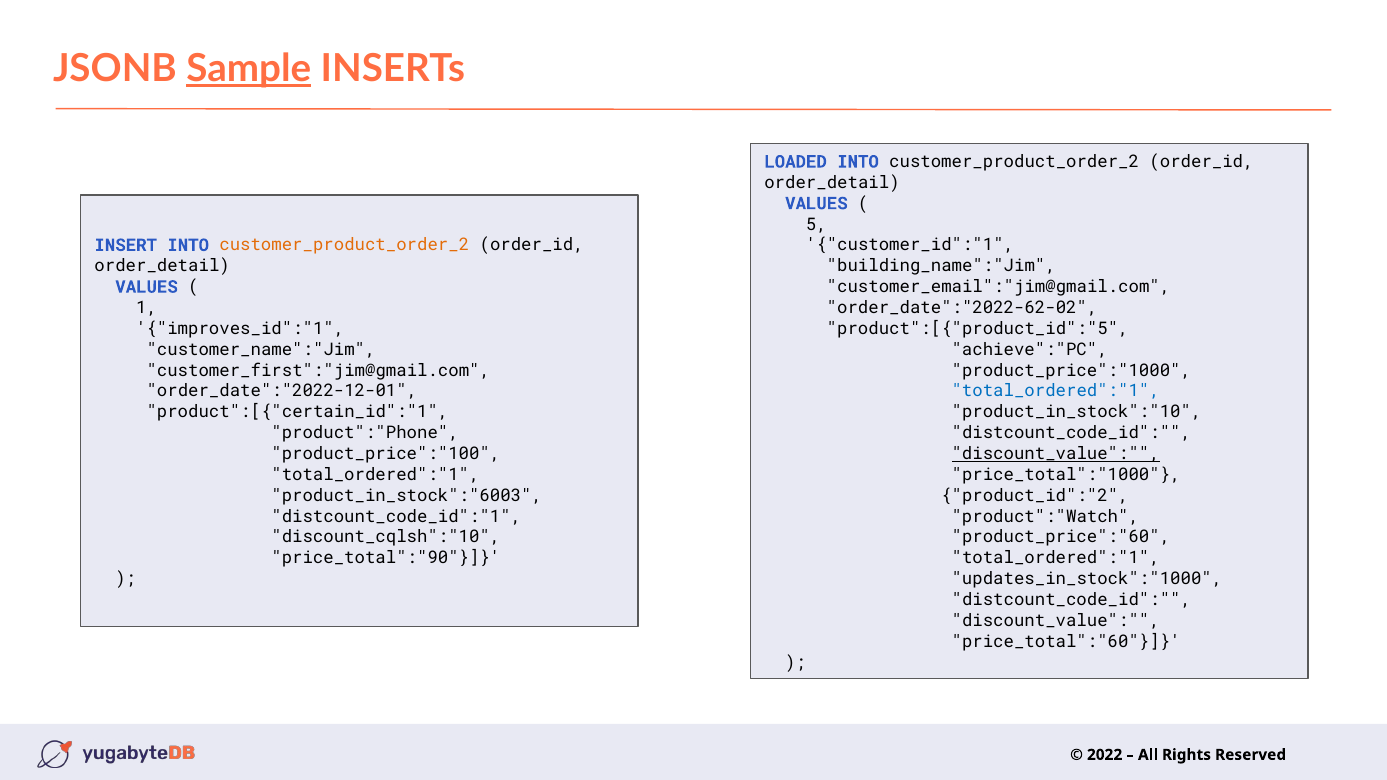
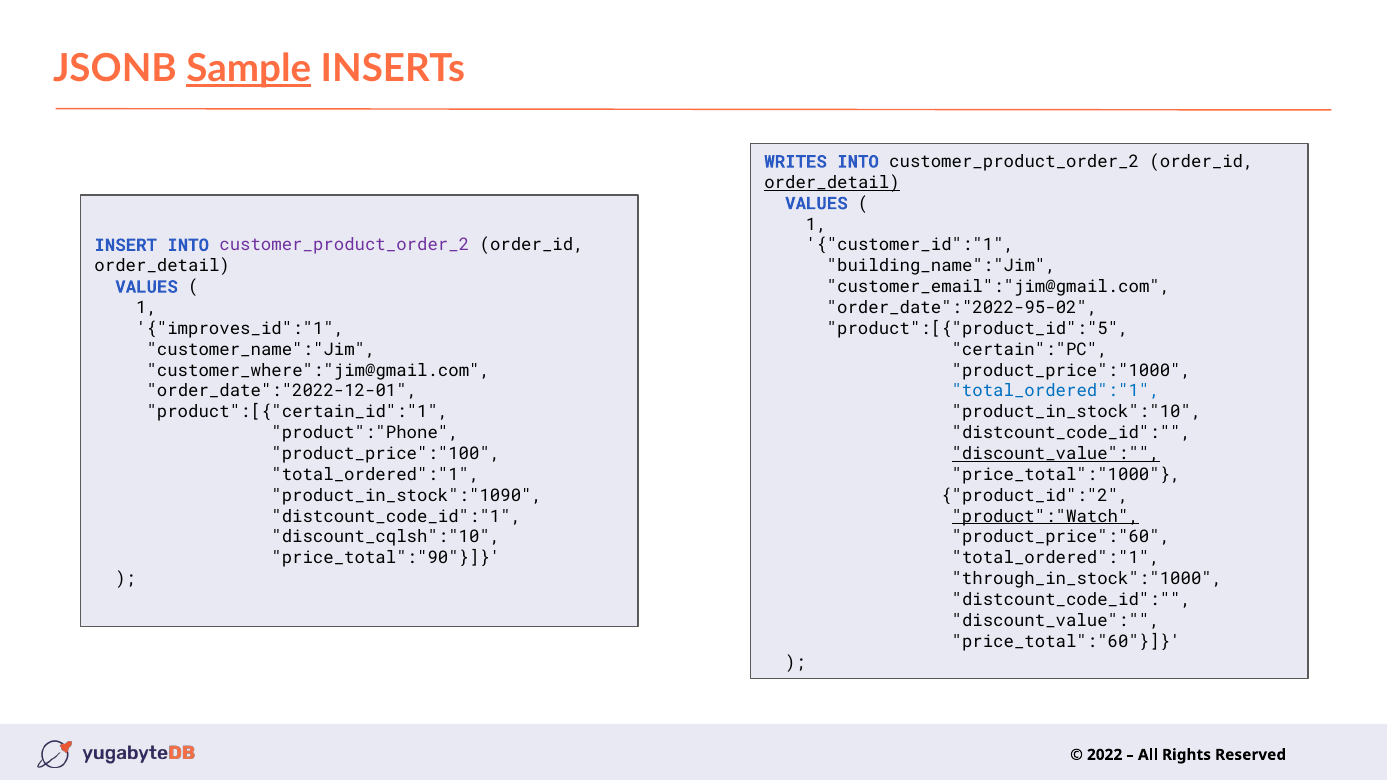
LOADED: LOADED -> WRITES (796, 162)
order_detail underline: none -> present (832, 183)
5: 5 -> 1 (816, 224)
customer_product_order_2 colour: orange -> purple (344, 245)
order_date":"2022-62-02: order_date":"2022-62-02 -> order_date":"2022-95-02 (962, 308)
achieve":"PC: achieve":"PC -> certain":"PC (1030, 350)
customer_first":"jim@gmail.com: customer_first":"jim@gmail.com -> customer_where":"jim@gmail.com (318, 370)
product_in_stock":"6003: product_in_stock":"6003 -> product_in_stock":"1090 (407, 496)
product":"Watch underline: none -> present (1045, 516)
updates_in_stock":"1000: updates_in_stock":"1000 -> through_in_stock":"1000 (1087, 579)
